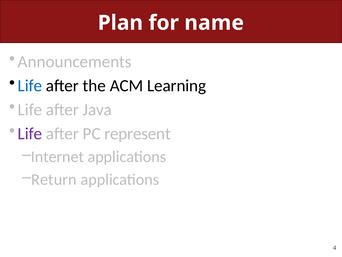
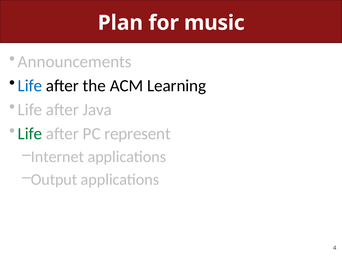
name: name -> music (214, 23)
Life colour: purple -> green (30, 133)
Return: Return -> Output (54, 179)
